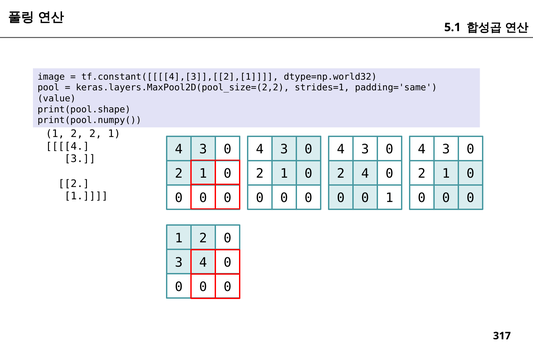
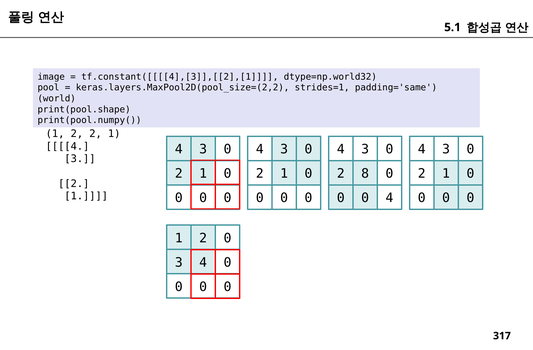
value: value -> world (57, 99)
2 4: 4 -> 8 (365, 174)
1: 1 -> 4 (389, 198)
